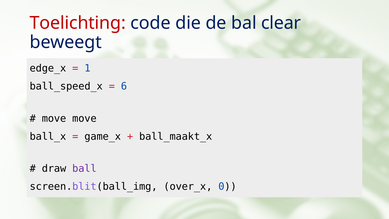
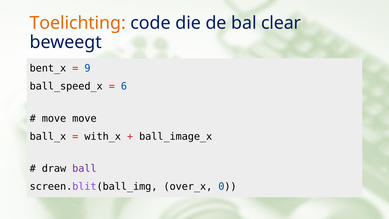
Toelichting colour: red -> orange (78, 23)
edge_x: edge_x -> bent_x (48, 68)
1: 1 -> 9 (87, 68)
game_x: game_x -> with_x (103, 136)
ball_maakt_x: ball_maakt_x -> ball_image_x (176, 136)
